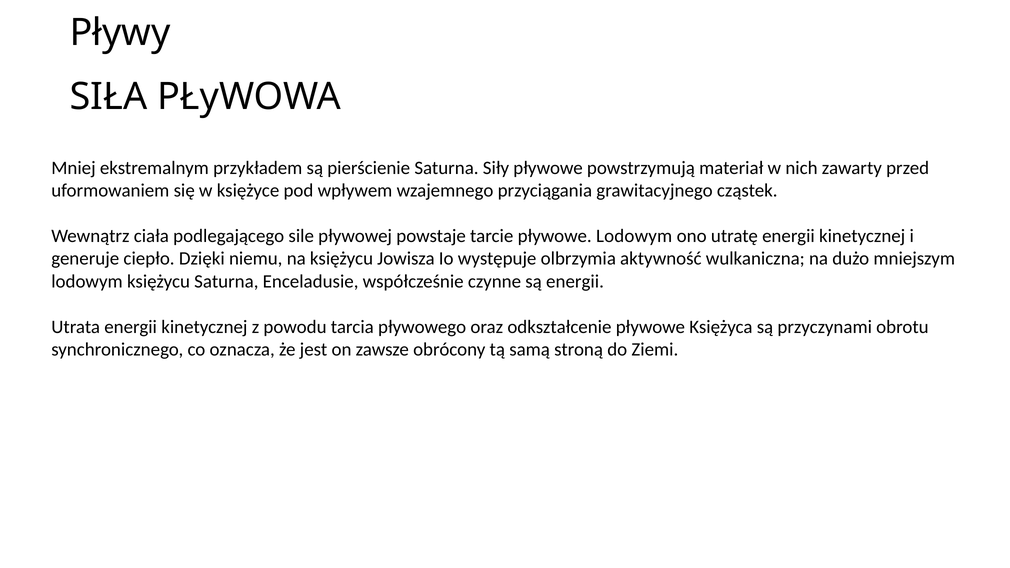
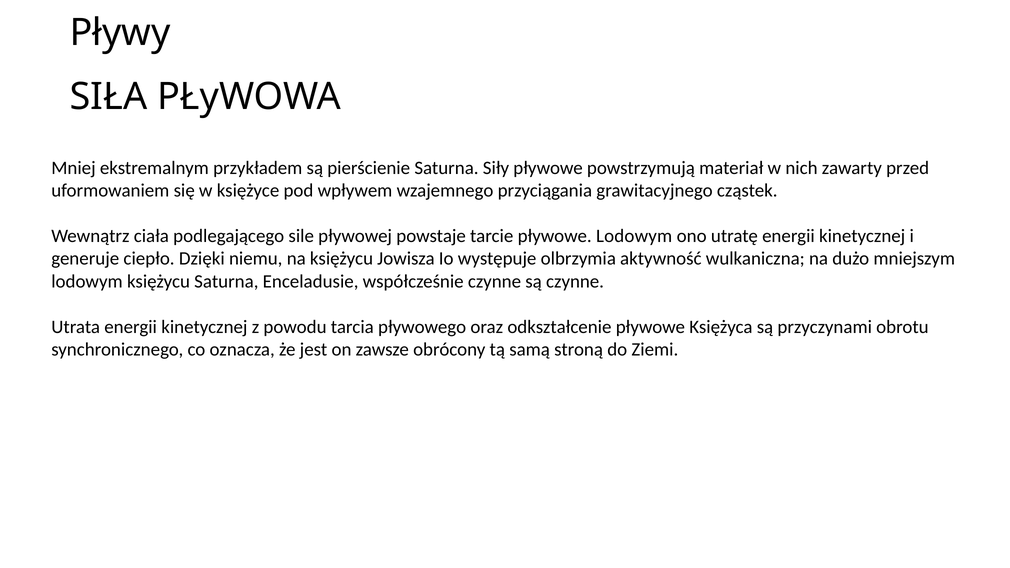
są energii: energii -> czynne (575, 281)
